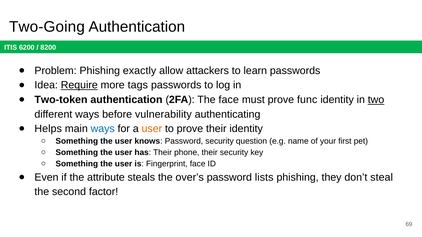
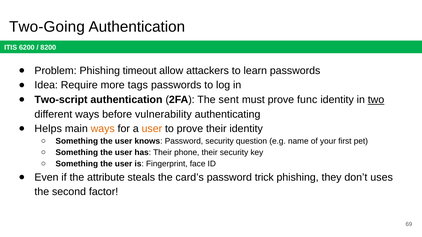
exactly: exactly -> timeout (140, 71)
Require underline: present -> none (79, 85)
Two-token: Two-token -> Two-script (61, 100)
The face: face -> sent (229, 100)
ways colour: blue -> orange (103, 129)
over’s: over’s -> card’s (190, 178)
lists: lists -> trick (264, 178)
steal: steal -> uses (382, 178)
